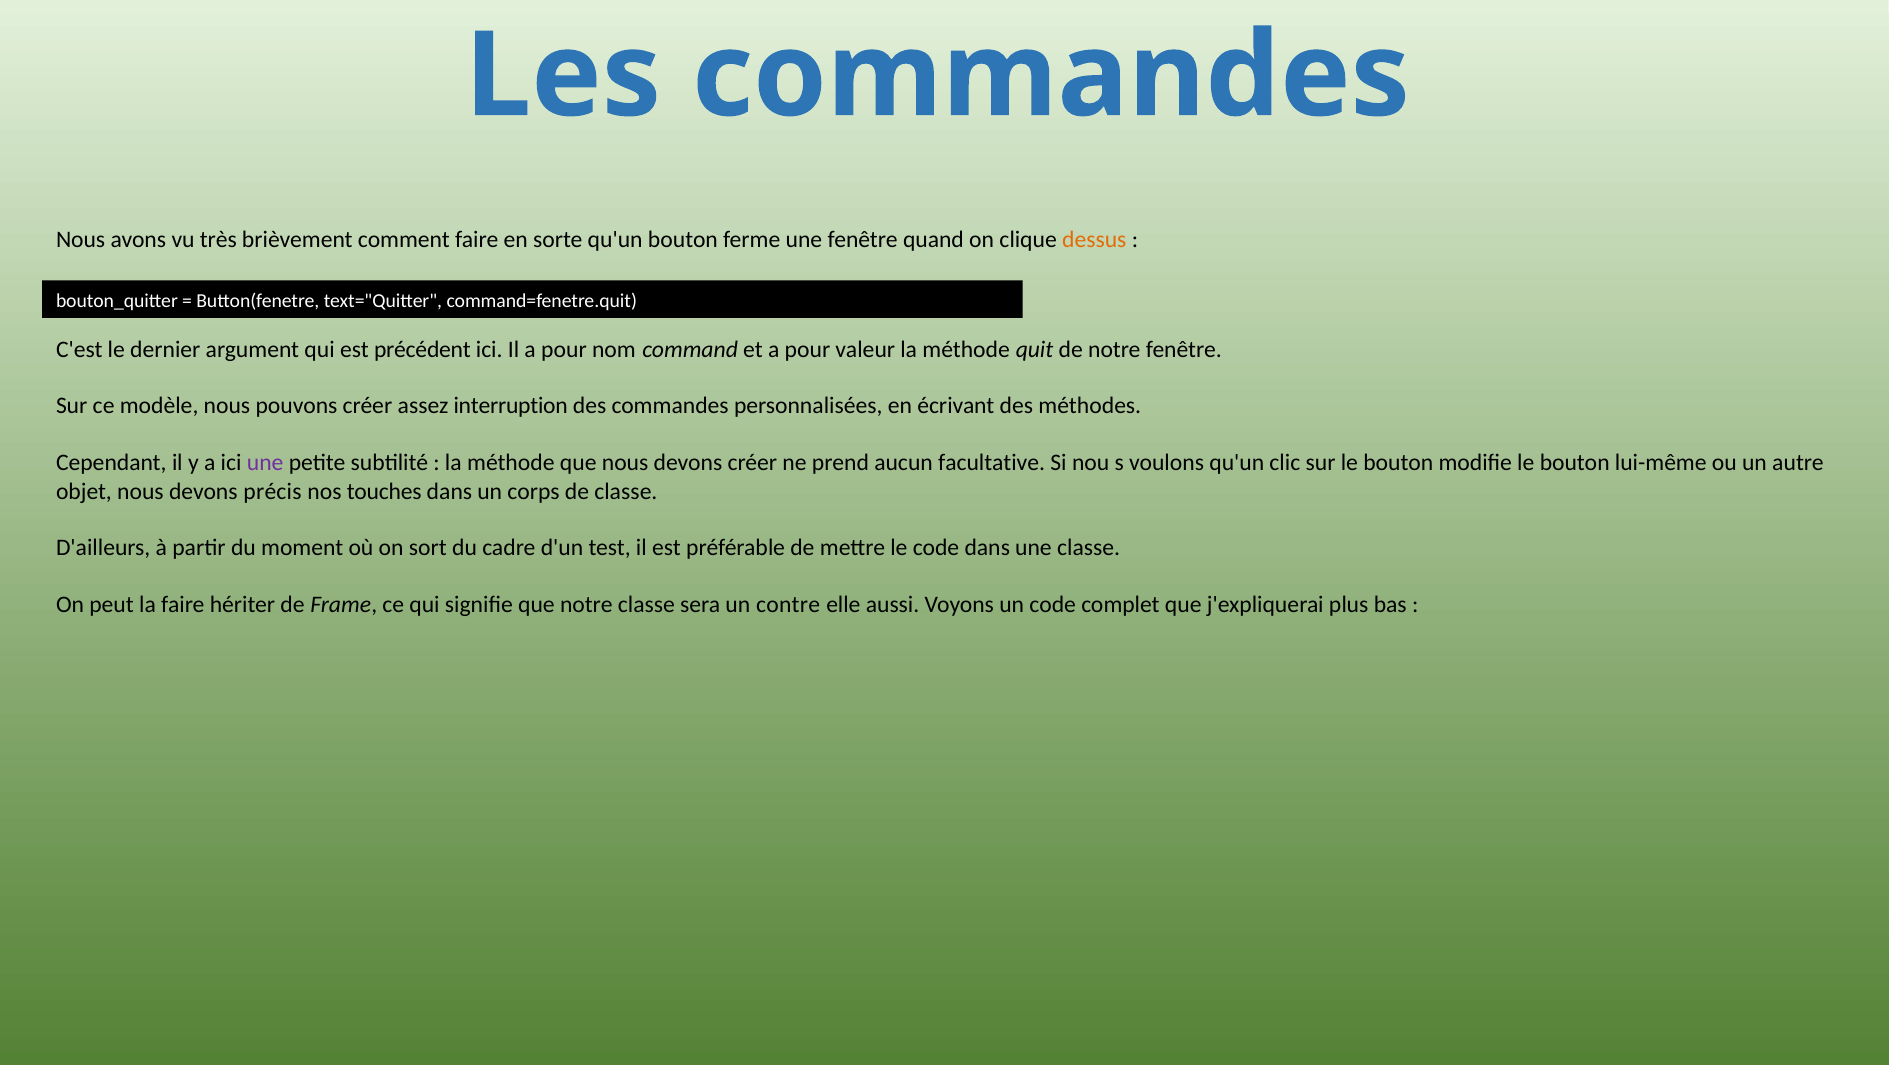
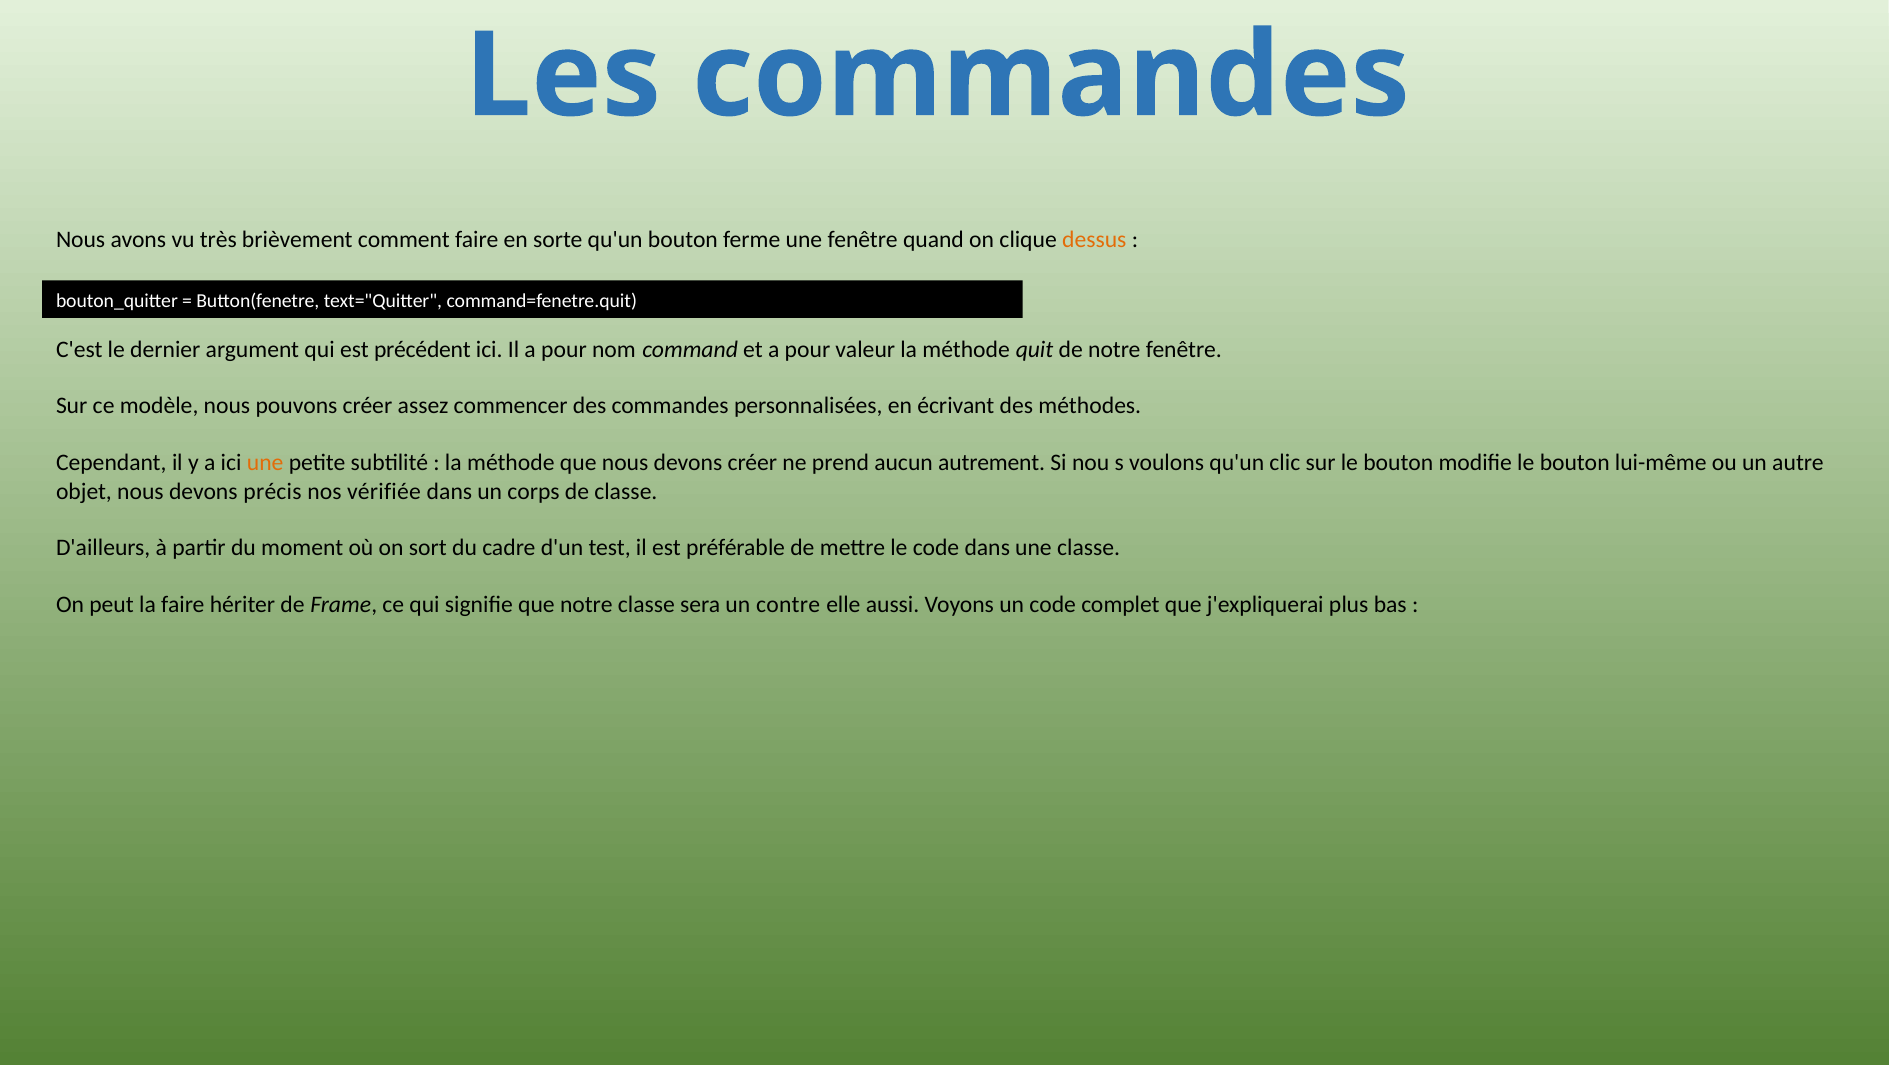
interruption: interruption -> commencer (511, 406)
une colour: purple -> orange (265, 463)
facultative: facultative -> autrement (992, 463)
touches: touches -> vérifiée (384, 491)
